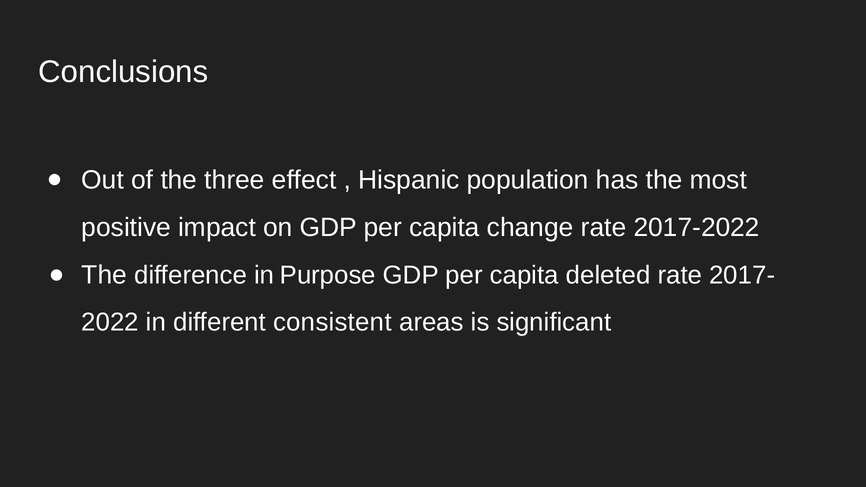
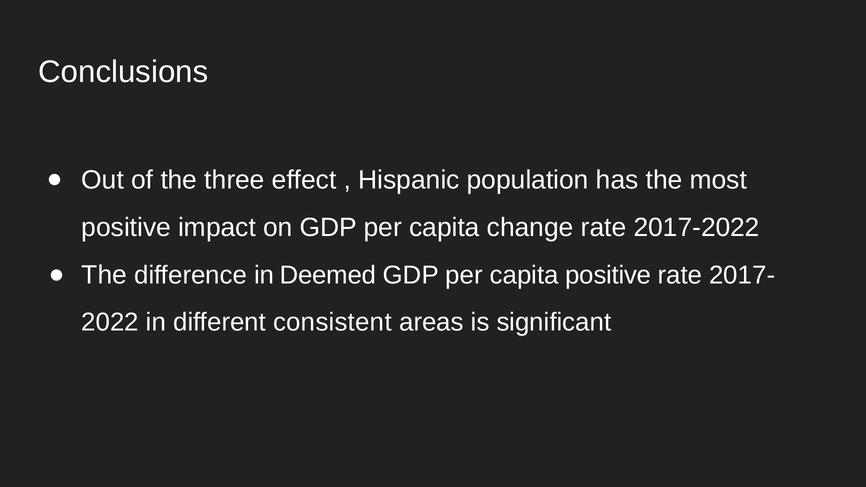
Purpose: Purpose -> Deemed (328, 276)
capita deleted: deleted -> positive (608, 276)
